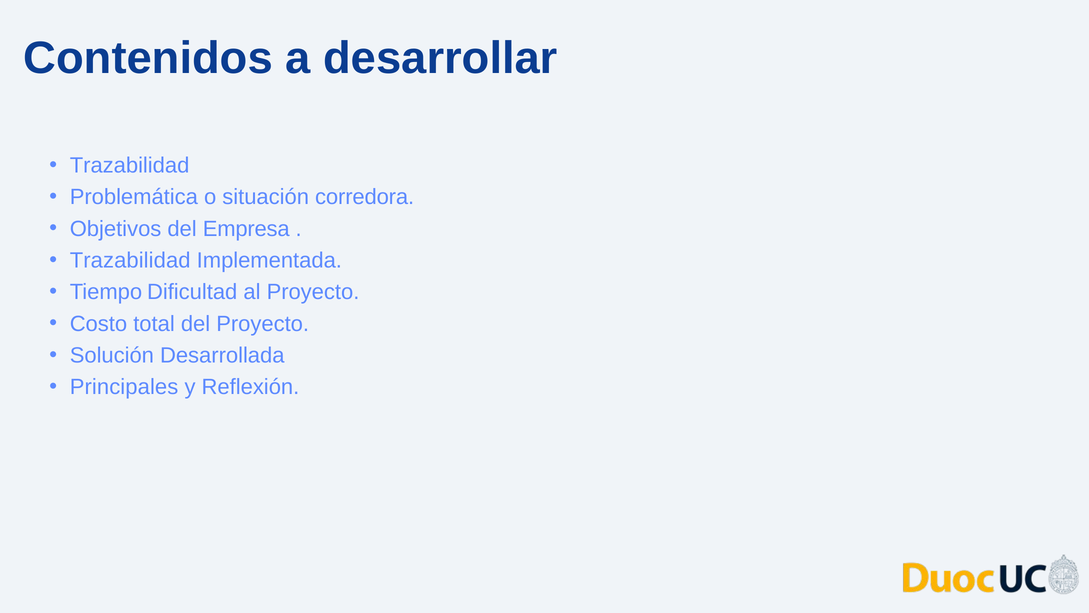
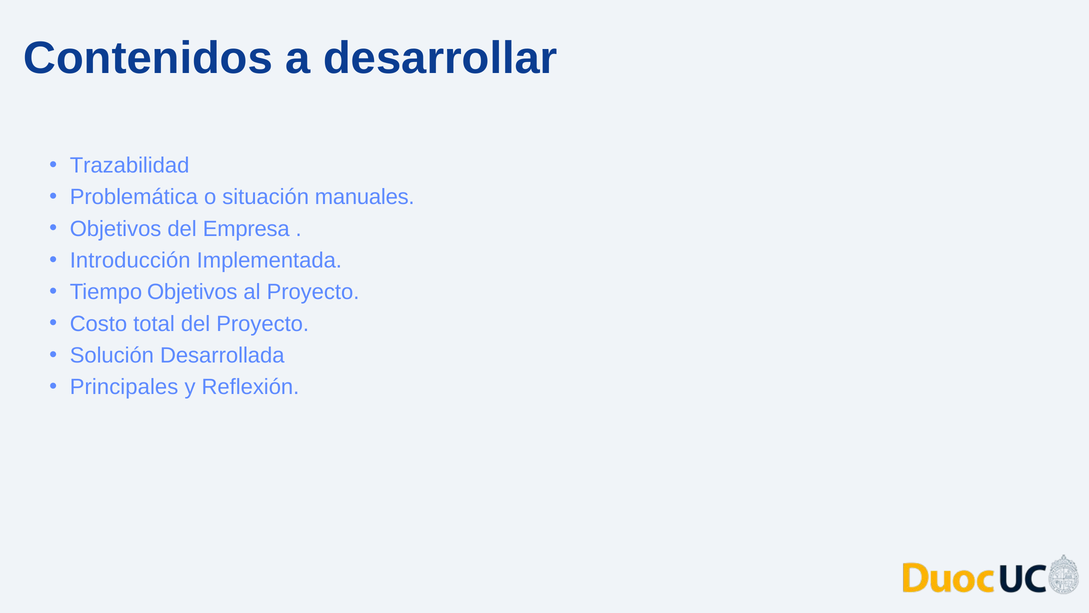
corredora: corredora -> manuales (365, 197)
Trazabilidad: Trazabilidad -> Introducción (130, 260)
Tiempo Dificultad: Dificultad -> Objetivos (192, 292)
